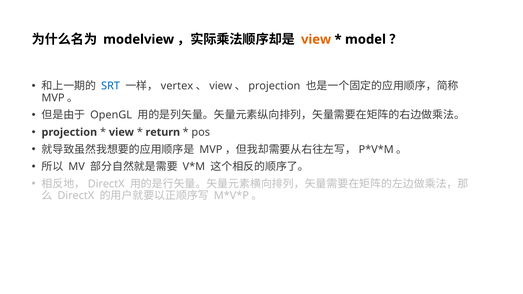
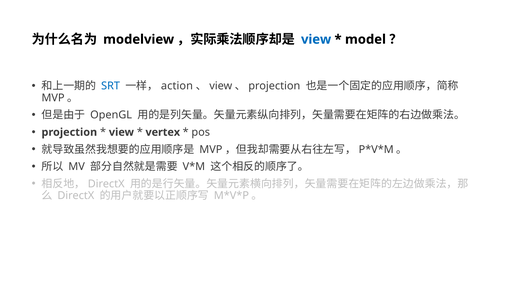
view colour: orange -> blue (316, 39)
vertex: vertex -> action (177, 86)
return: return -> vertex (163, 132)
